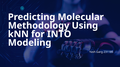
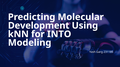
Methodology: Methodology -> Development (39, 26)
